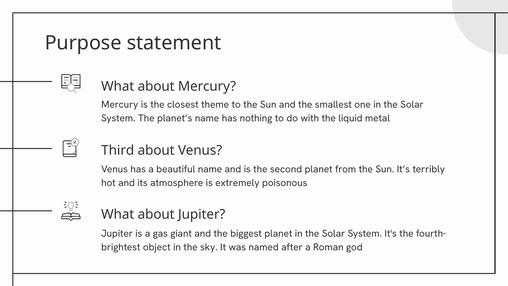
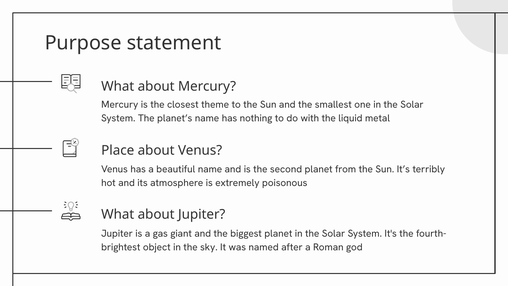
Third: Third -> Place (118, 150)
